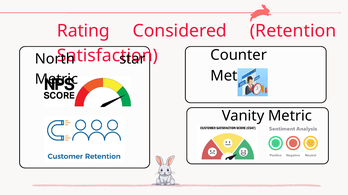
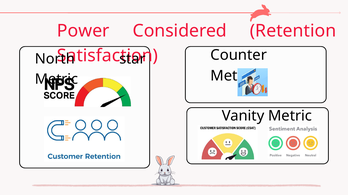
Rating: Rating -> Power (83, 31)
